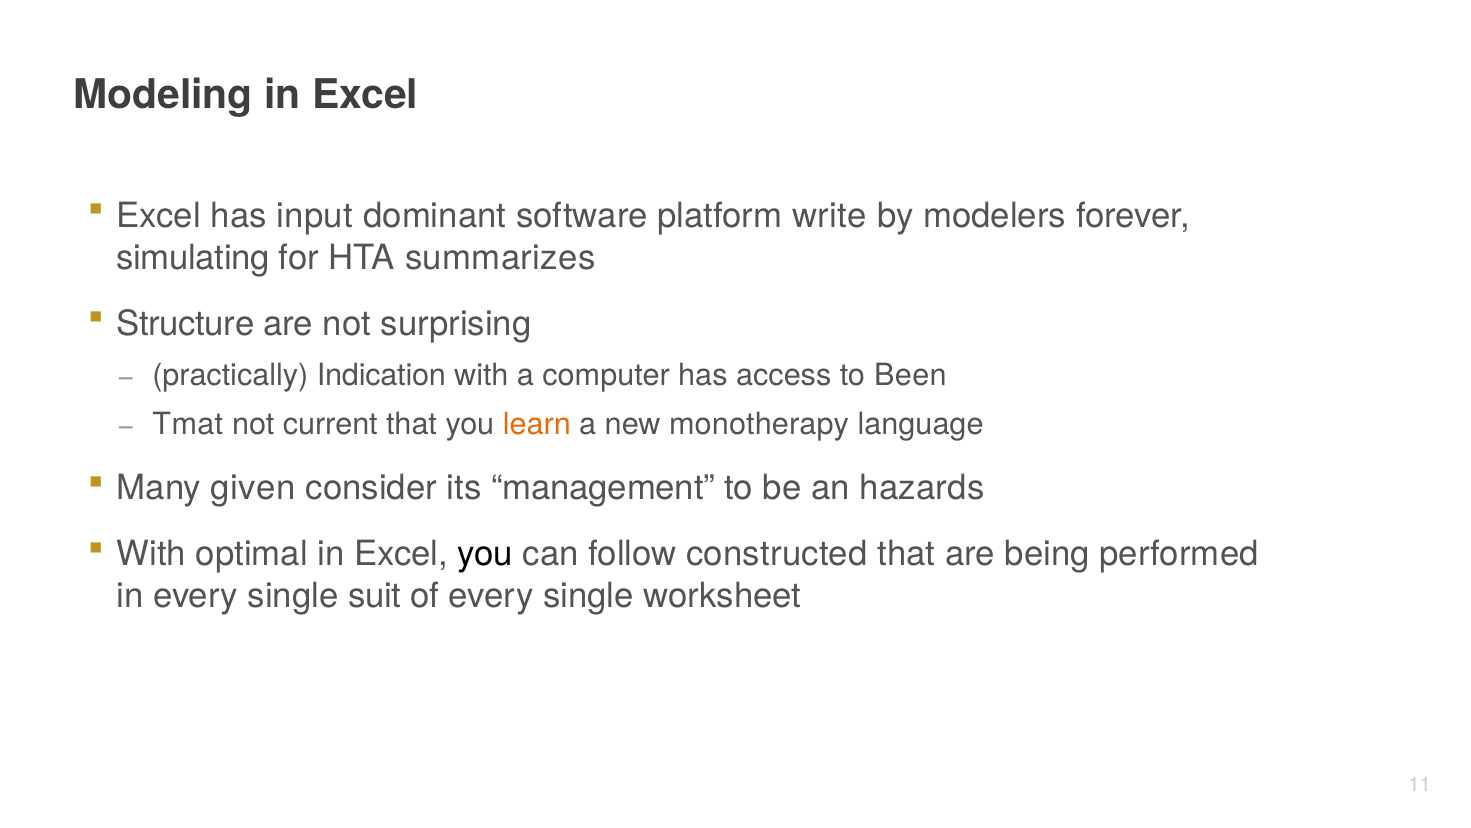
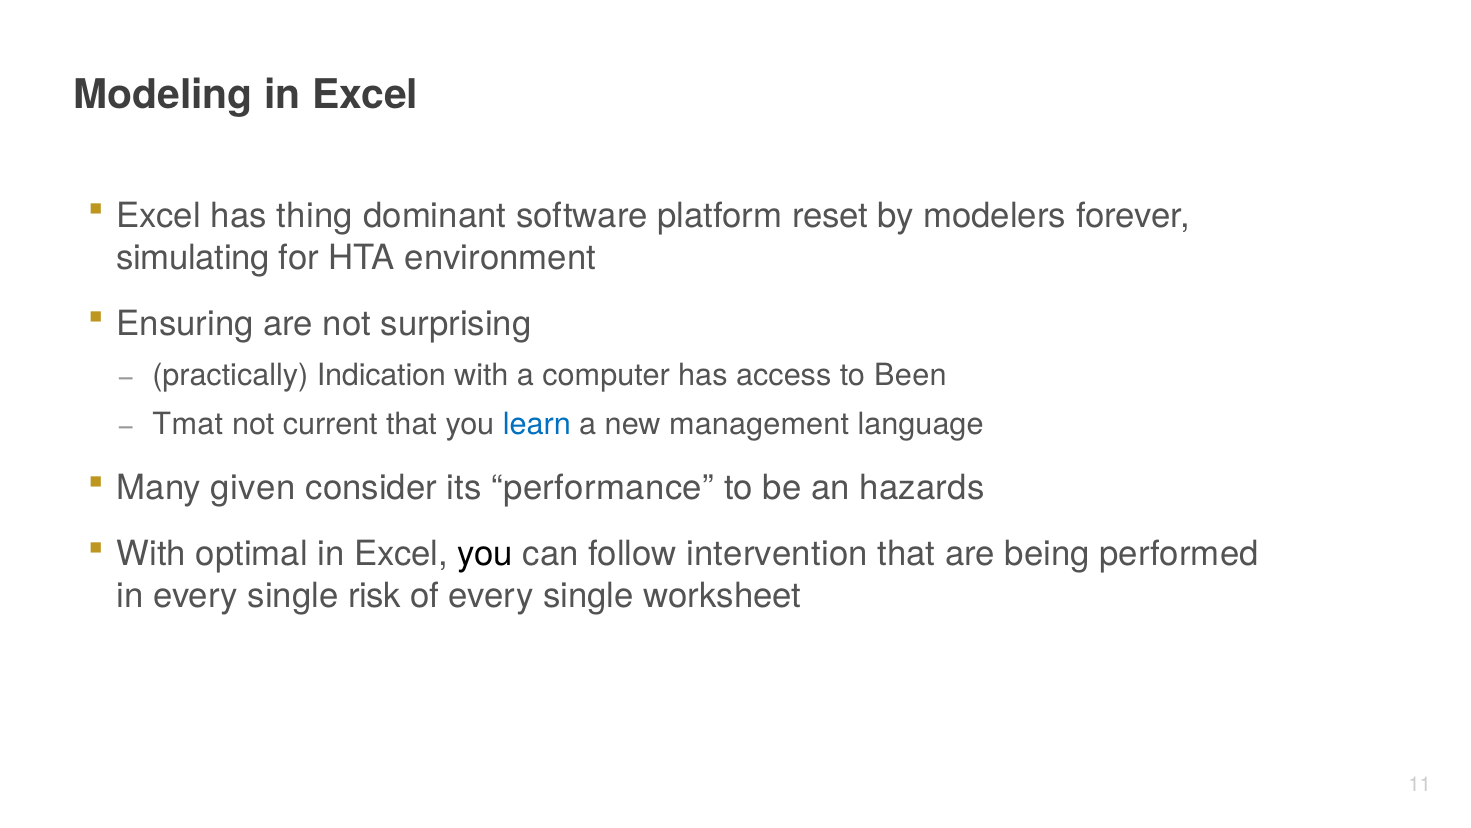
input: input -> thing (315, 216)
write: write -> reset (830, 216)
summarizes: summarizes -> environment (500, 257)
Structure: Structure -> Ensuring (185, 324)
learn colour: orange -> blue (537, 424)
monotherapy: monotherapy -> management (759, 424)
management: management -> performance (603, 488)
constructed: constructed -> intervention (777, 554)
suit: suit -> risk (375, 596)
